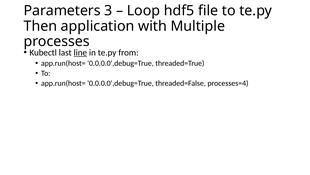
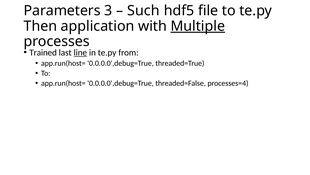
Loop: Loop -> Such (143, 11)
Multiple underline: none -> present (198, 26)
Kubectl: Kubectl -> Trained (43, 52)
